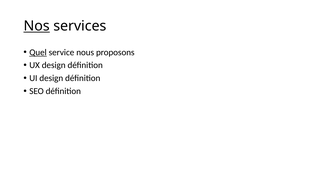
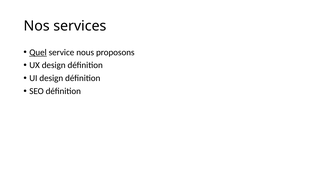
Nos underline: present -> none (37, 26)
